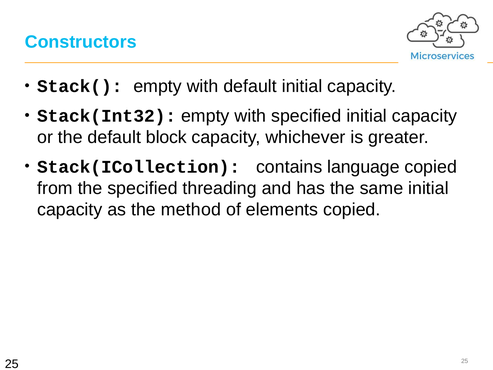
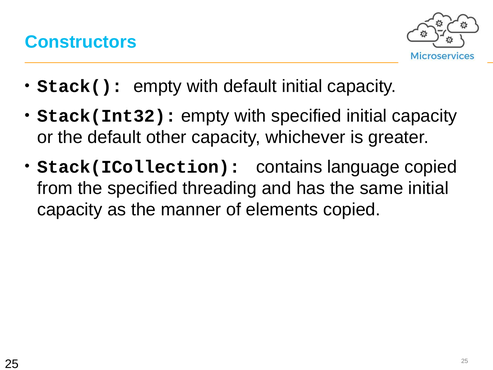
block: block -> other (166, 137)
method: method -> manner (191, 210)
